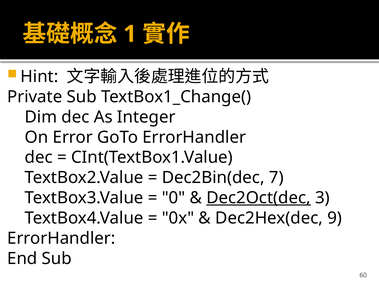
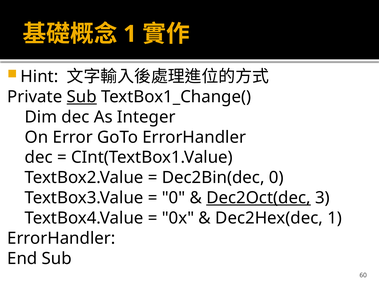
Sub underline: none -> present (82, 97)
Dec2Bin(dec 7: 7 -> 0 (276, 178)
Dec2Hex(dec 9: 9 -> 1 (335, 218)
